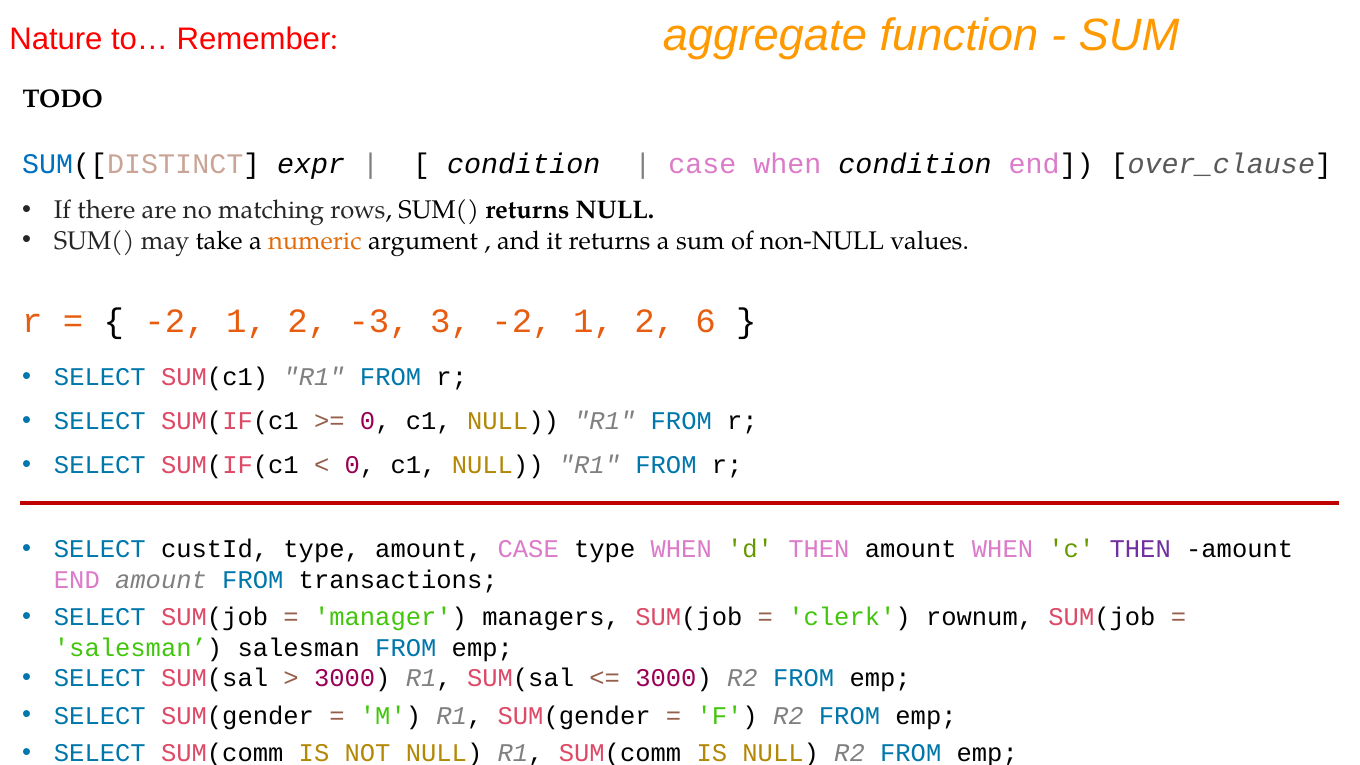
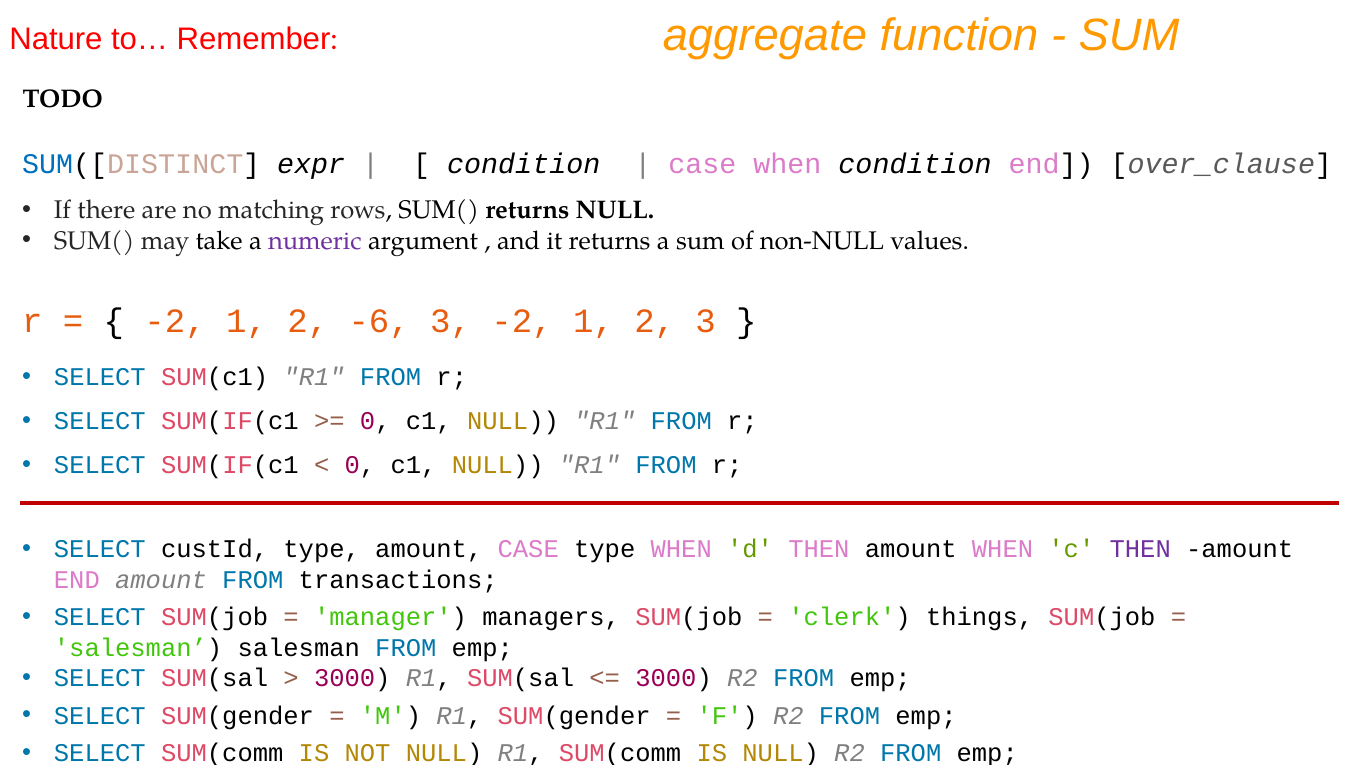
numeric colour: orange -> purple (315, 241)
-3: -3 -> -6 (379, 322)
2 6: 6 -> 3 (706, 322)
rownum: rownum -> things (980, 617)
